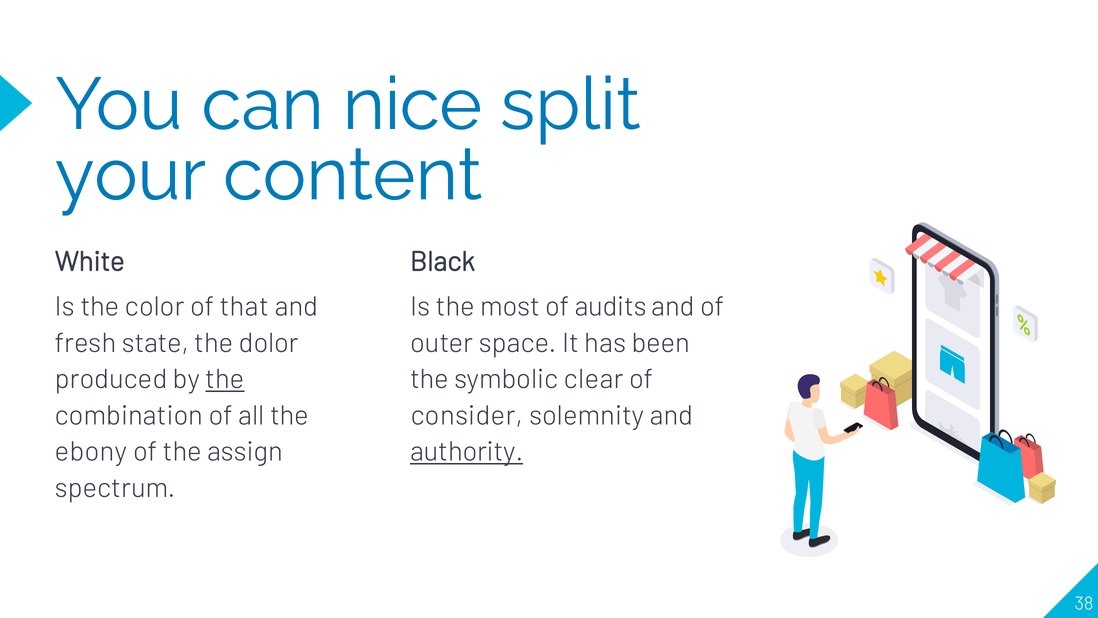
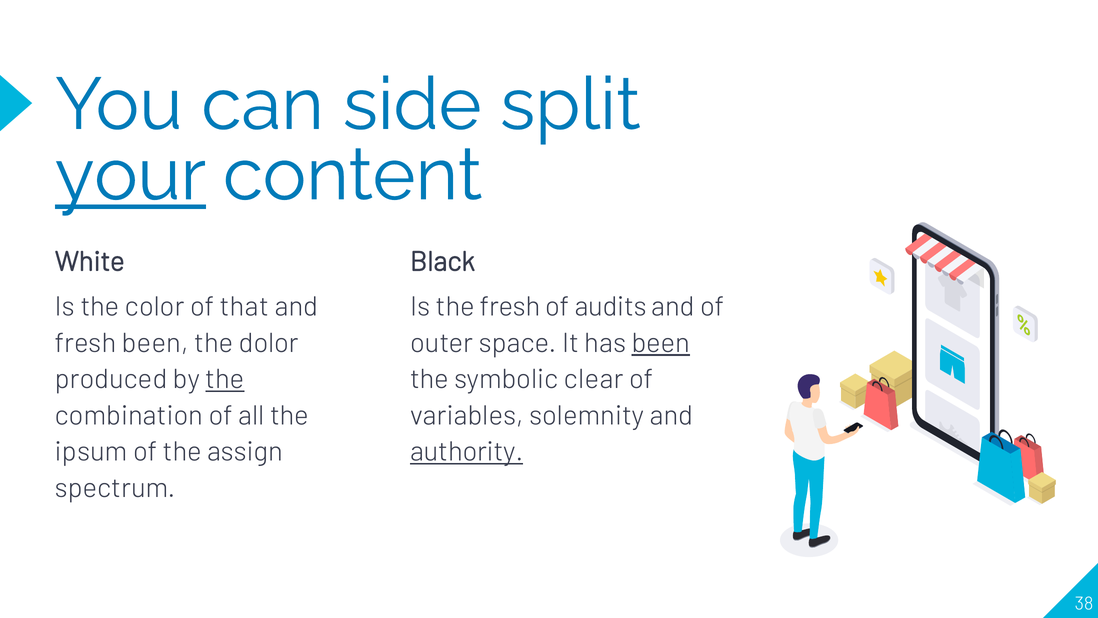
nice: nice -> side (412, 105)
your underline: none -> present (131, 175)
the most: most -> fresh (510, 307)
fresh state: state -> been (155, 343)
been underline: none -> present (661, 343)
consider: consider -> variables (467, 415)
ebony: ebony -> ipsum (91, 452)
